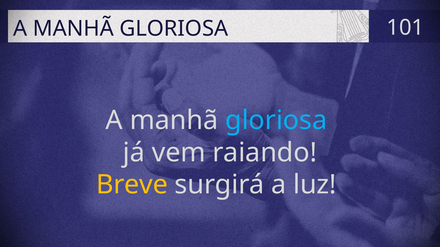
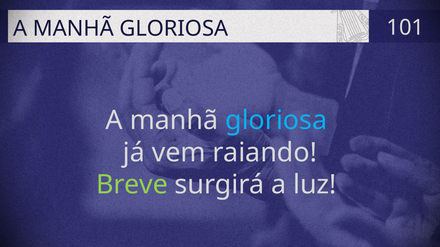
Breve colour: yellow -> light green (132, 185)
